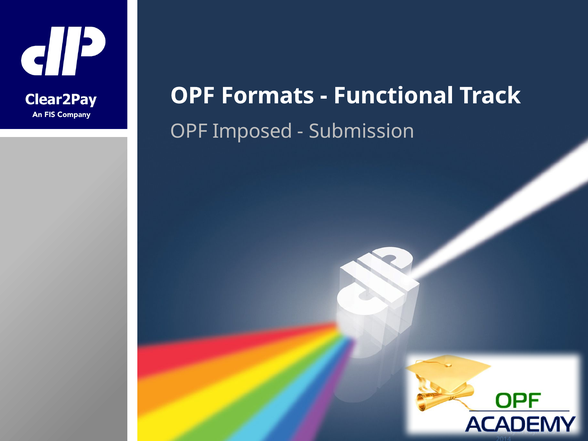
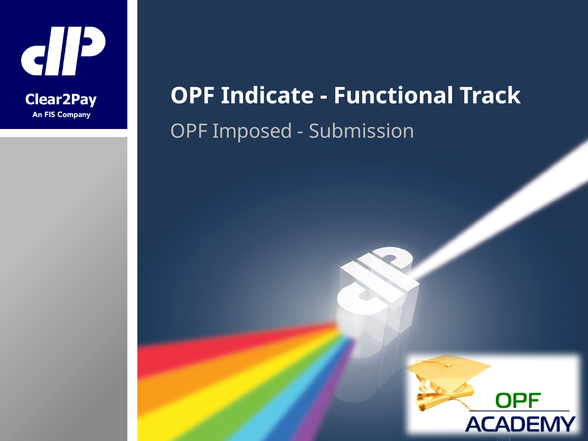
Formats: Formats -> Indicate (268, 96)
